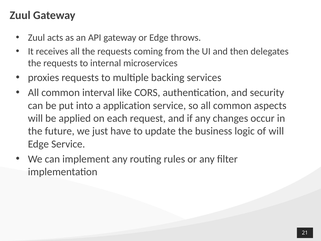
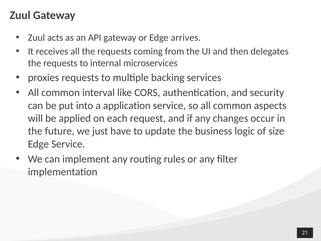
throws: throws -> arrives (186, 38)
of will: will -> size (276, 131)
